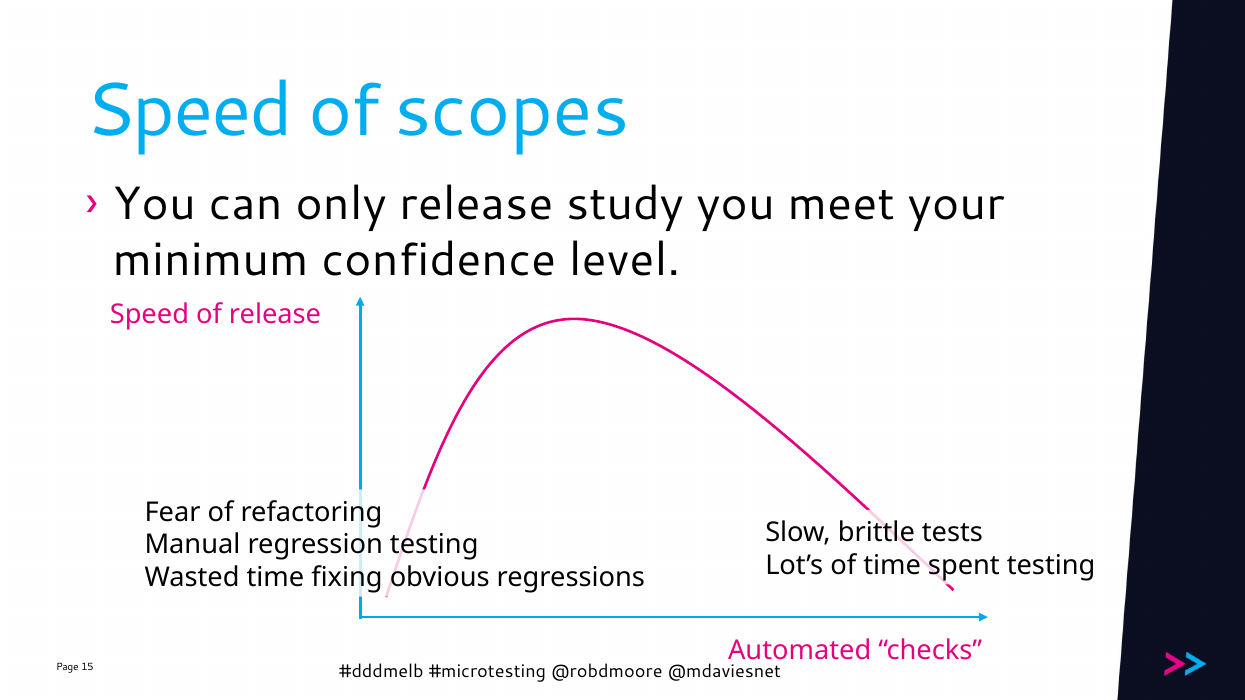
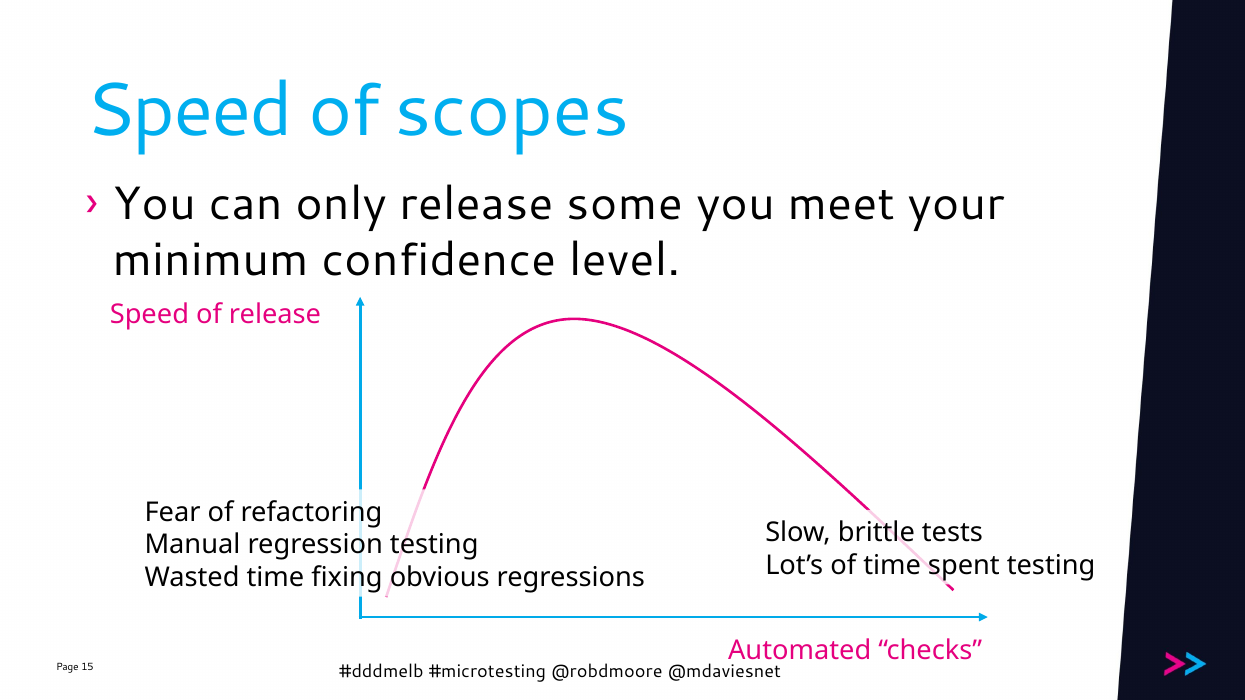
study: study -> some (625, 204)
